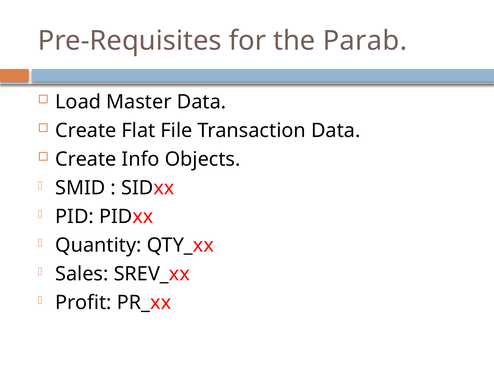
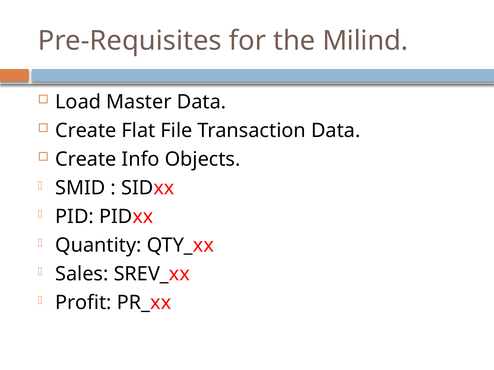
Parab: Parab -> Milind (365, 41)
